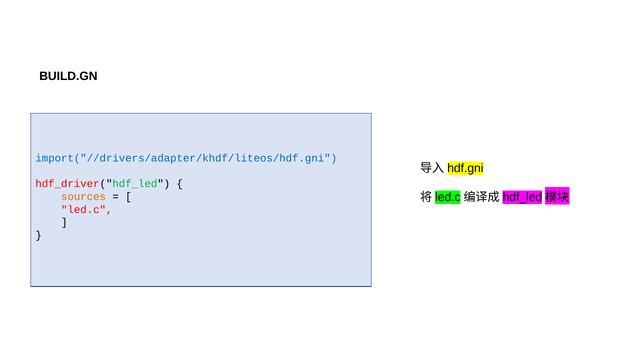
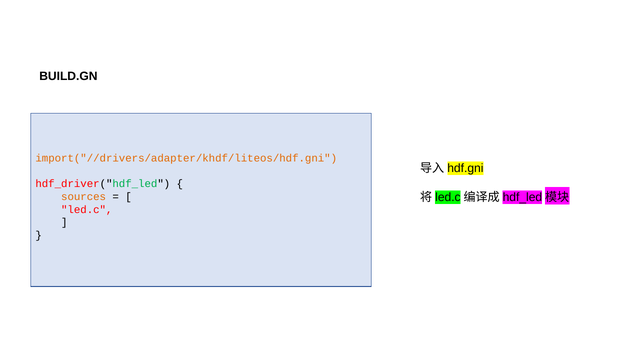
import("//drivers/adapter/khdf/liteos/hdf.gni colour: blue -> orange (186, 158)
